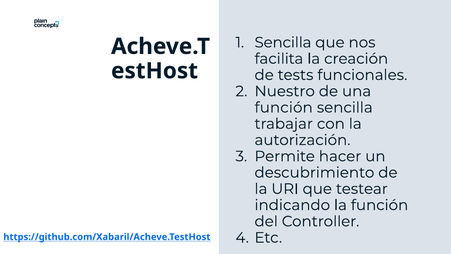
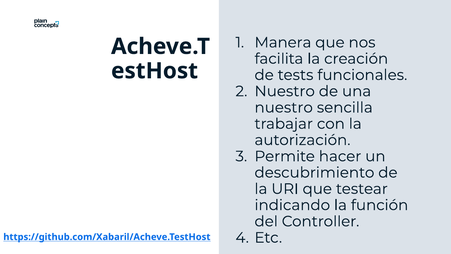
Sencilla: Sencilla -> Manera (283, 42)
función: función -> nuestro (284, 107)
